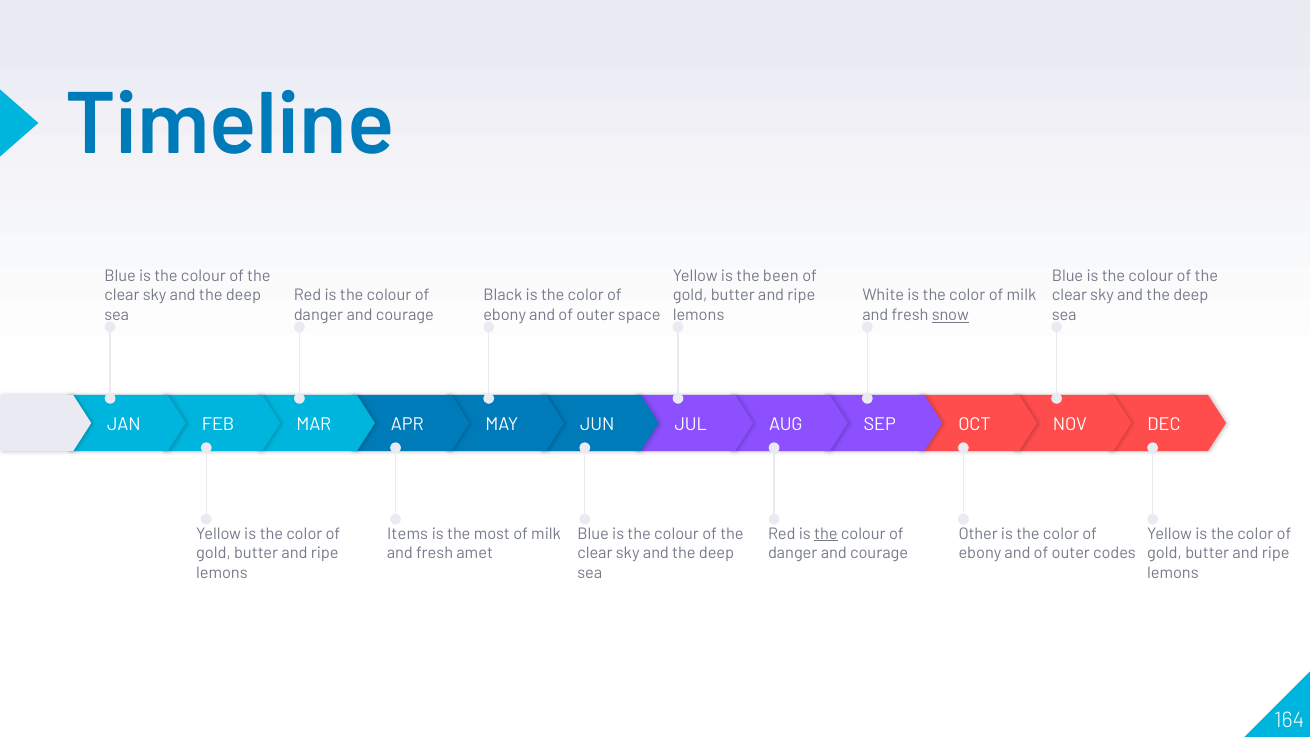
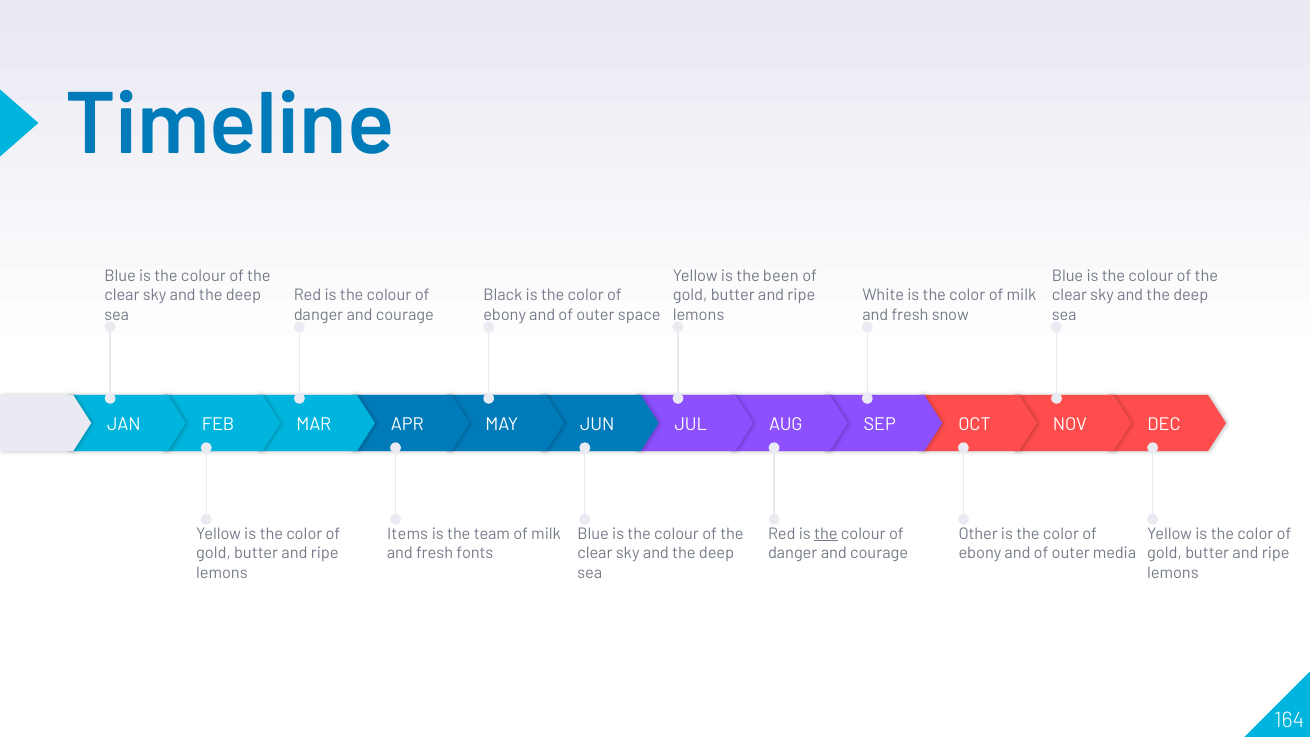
snow underline: present -> none (950, 315)
most: most -> team (492, 534)
amet: amet -> fonts (475, 553)
codes: codes -> media (1115, 553)
